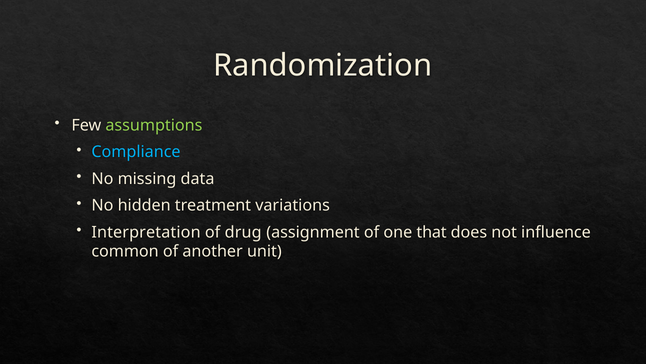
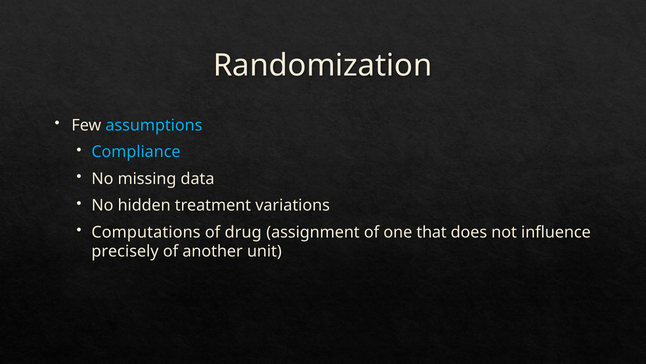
assumptions colour: light green -> light blue (154, 125)
Interpretation: Interpretation -> Computations (146, 232)
common: common -> precisely (125, 251)
